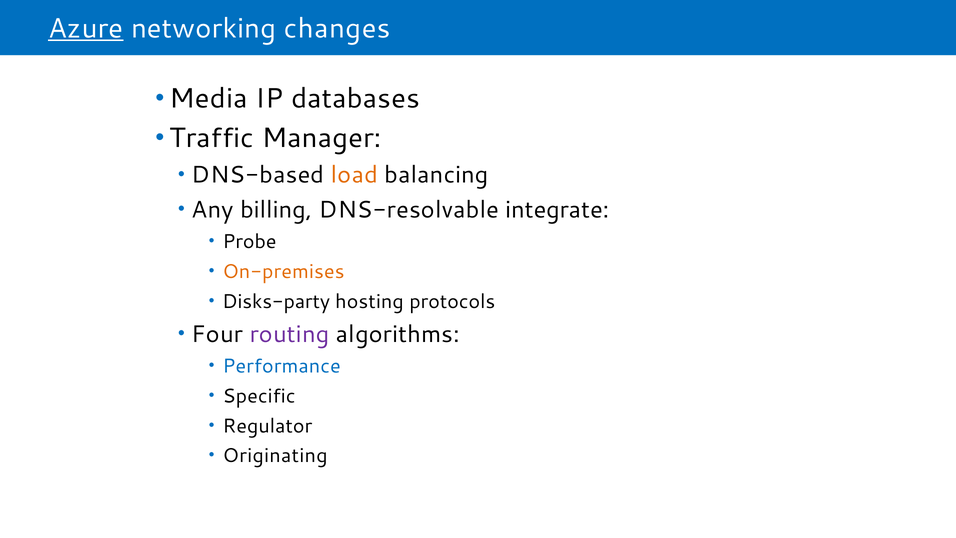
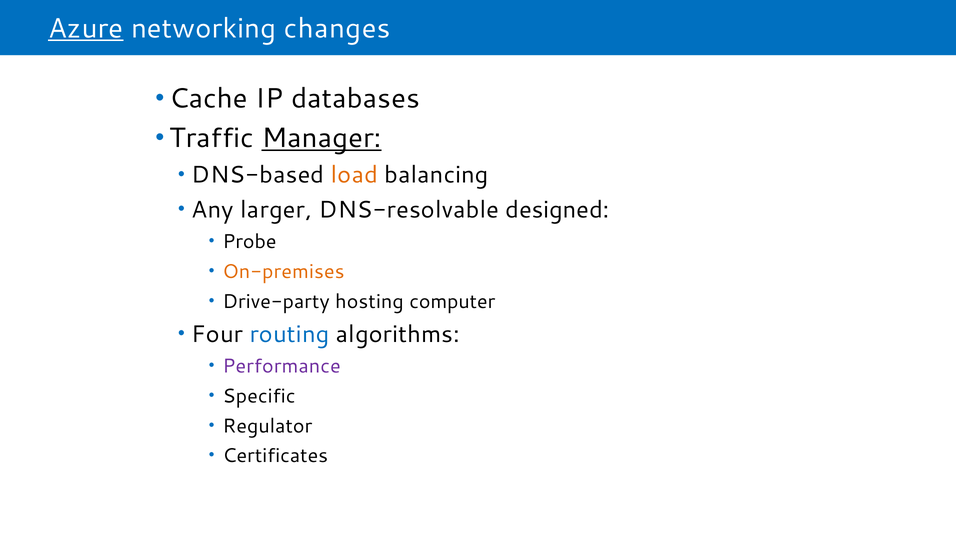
Media: Media -> Cache (209, 99)
Manager underline: none -> present (322, 138)
billing: billing -> larger (276, 210)
integrate: integrate -> designed (557, 210)
Disks-party: Disks-party -> Drive-party (276, 301)
protocols: protocols -> computer (452, 301)
routing colour: purple -> blue (290, 334)
Performance colour: blue -> purple (282, 366)
Originating: Originating -> Certificates (275, 456)
